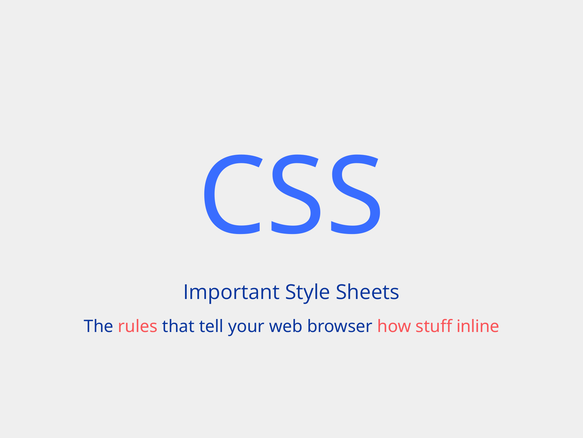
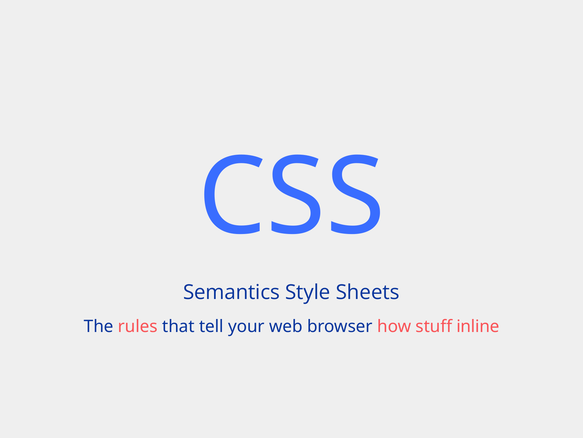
Important: Important -> Semantics (231, 292)
